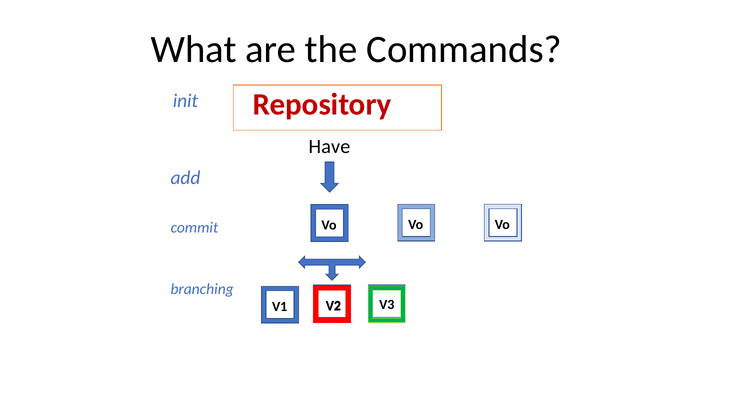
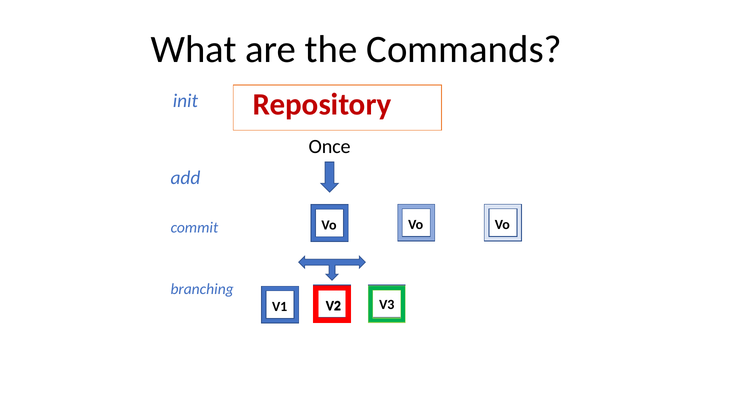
Have: Have -> Once (330, 146)
